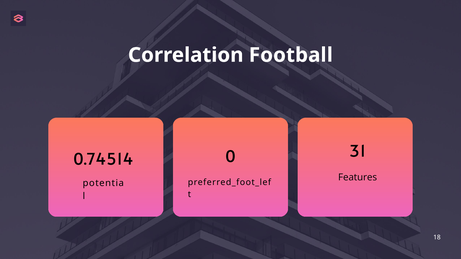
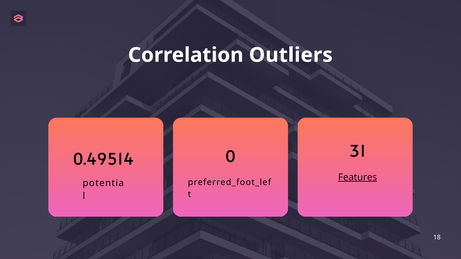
Football: Football -> Outliers (291, 55)
0.74514: 0.74514 -> 0.49514 (103, 160)
Features underline: none -> present (358, 178)
